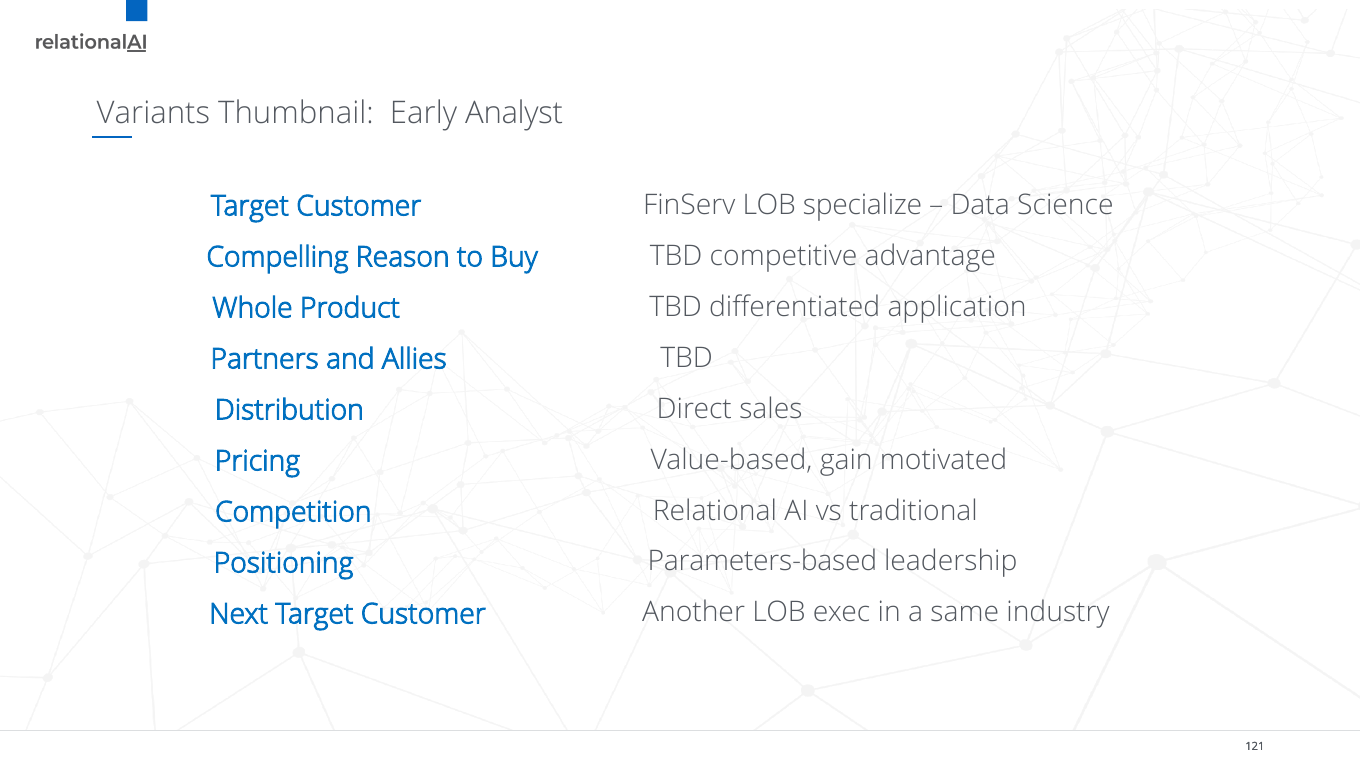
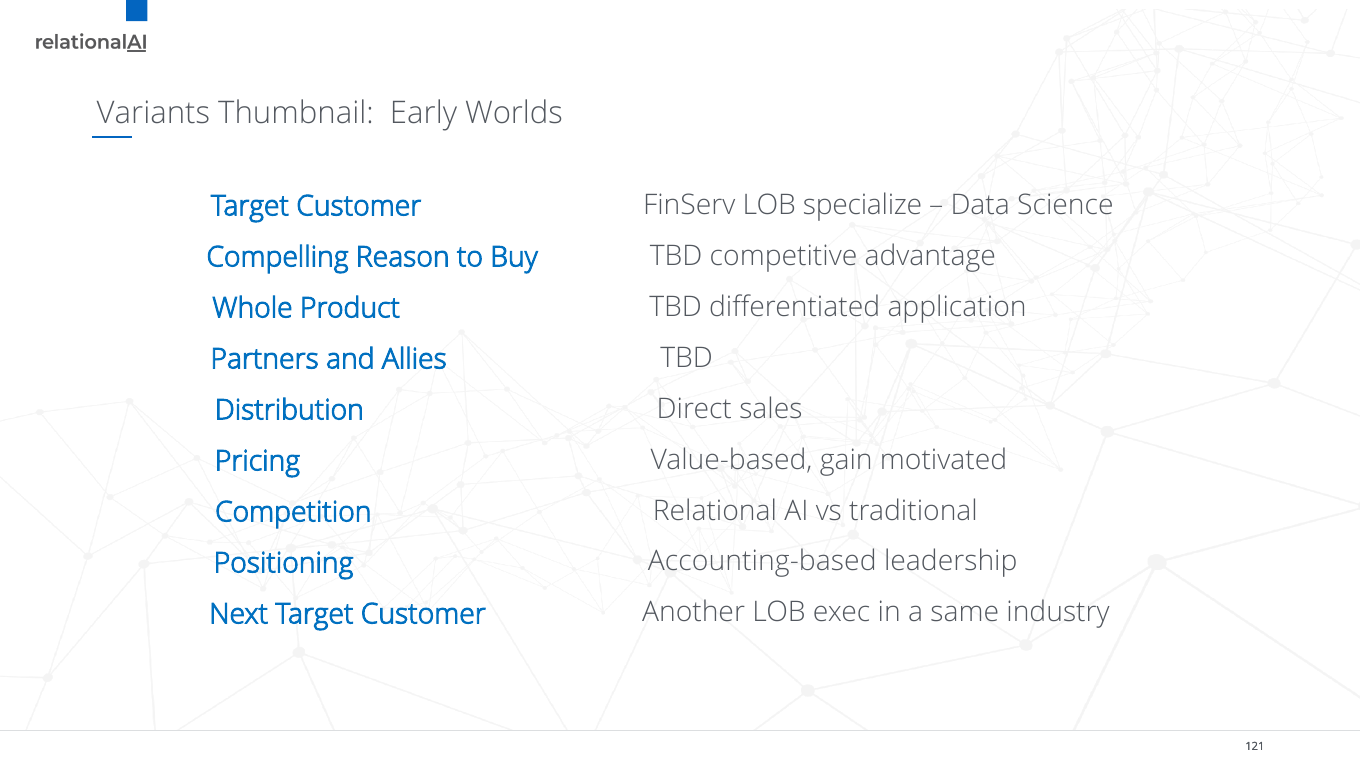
Analyst: Analyst -> Worlds (514, 113)
Parameters-based: Parameters-based -> Accounting-based (762, 562)
